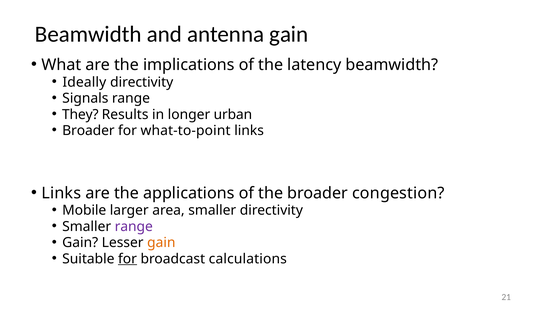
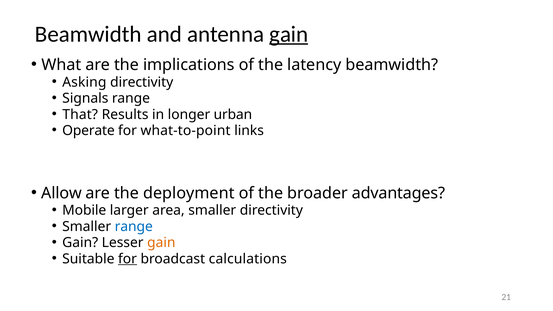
gain underline: none -> present (289, 34)
Ideally: Ideally -> Asking (84, 82)
They: They -> That (80, 114)
Broader: Broader -> Operate (88, 131)
Links: Links -> Allow (61, 193)
applications: applications -> deployment (189, 193)
congestion: congestion -> advantages (398, 193)
range colour: purple -> blue (134, 227)
